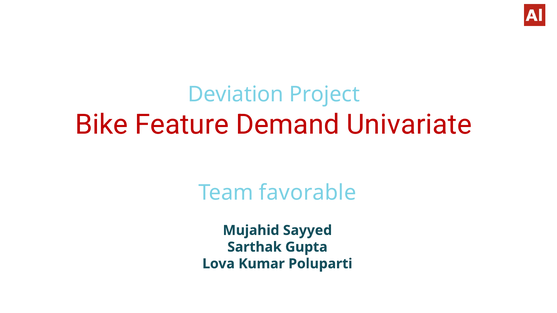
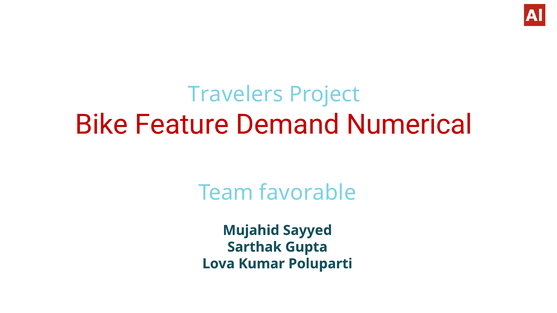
Deviation: Deviation -> Travelers (236, 94)
Univariate: Univariate -> Numerical (409, 125)
